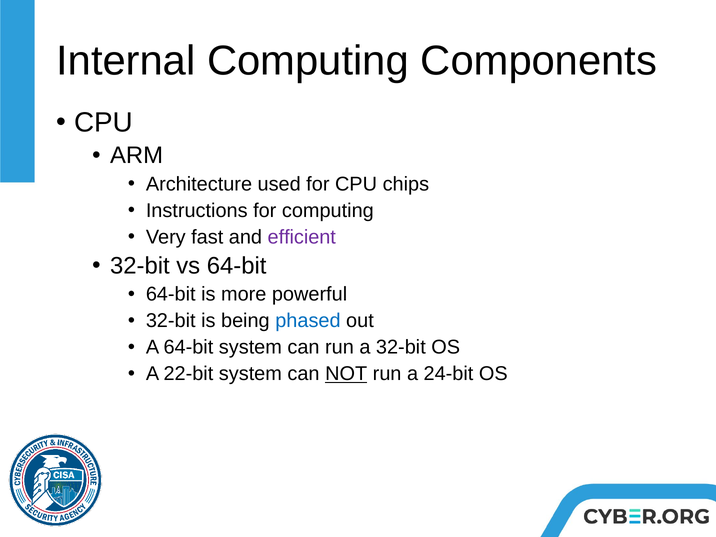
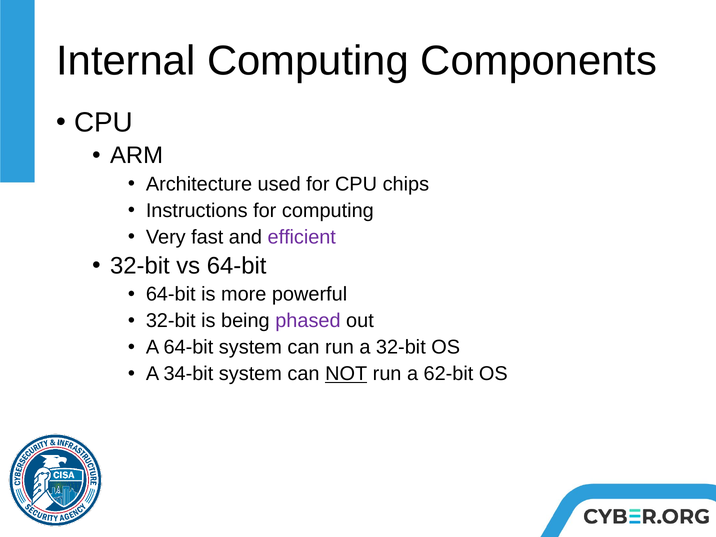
phased colour: blue -> purple (308, 321)
22-bit: 22-bit -> 34-bit (188, 374)
24-bit: 24-bit -> 62-bit (448, 374)
